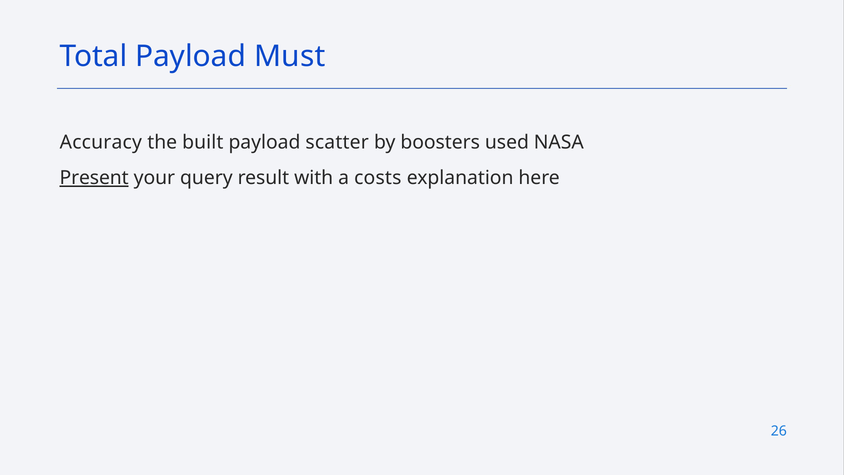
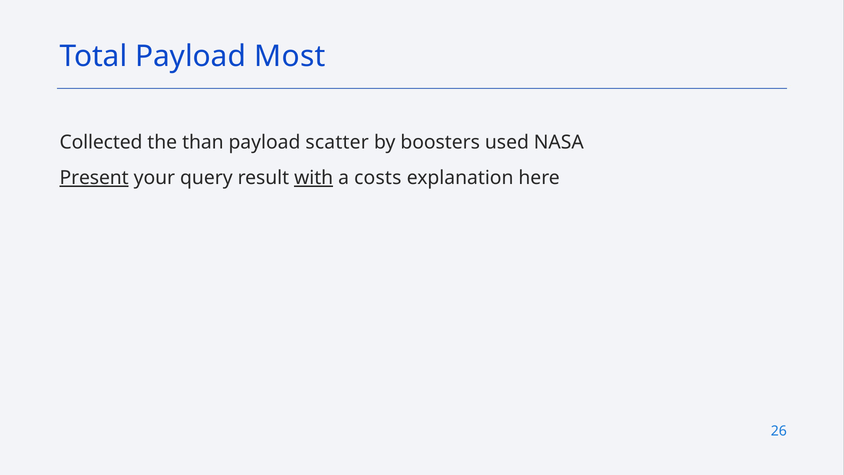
Must: Must -> Most (290, 56)
Accuracy: Accuracy -> Collected (101, 142)
built: built -> than (203, 142)
with underline: none -> present (314, 178)
